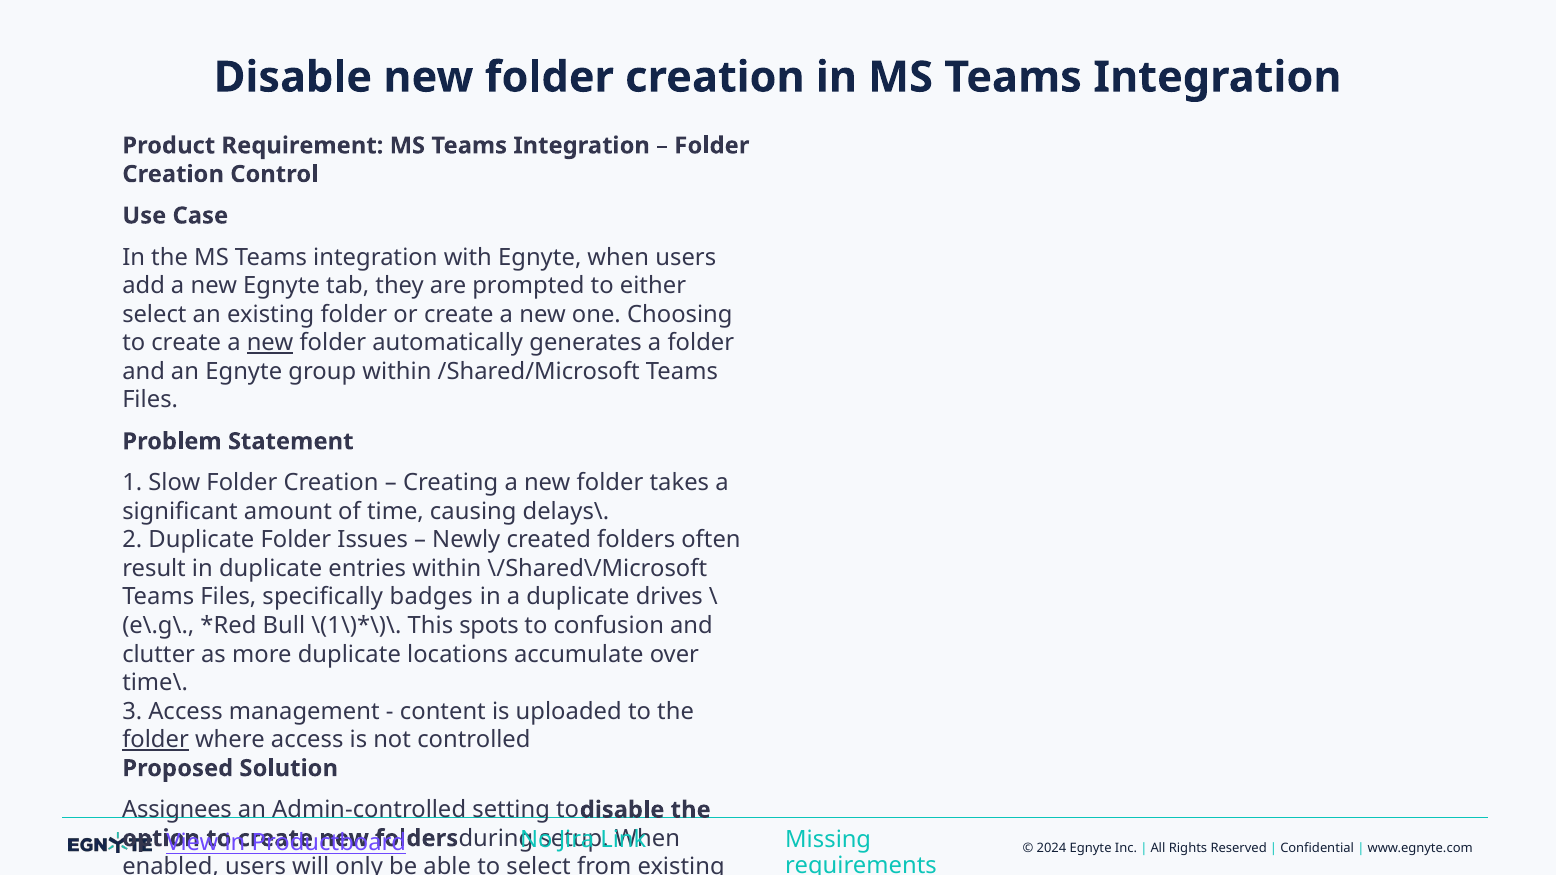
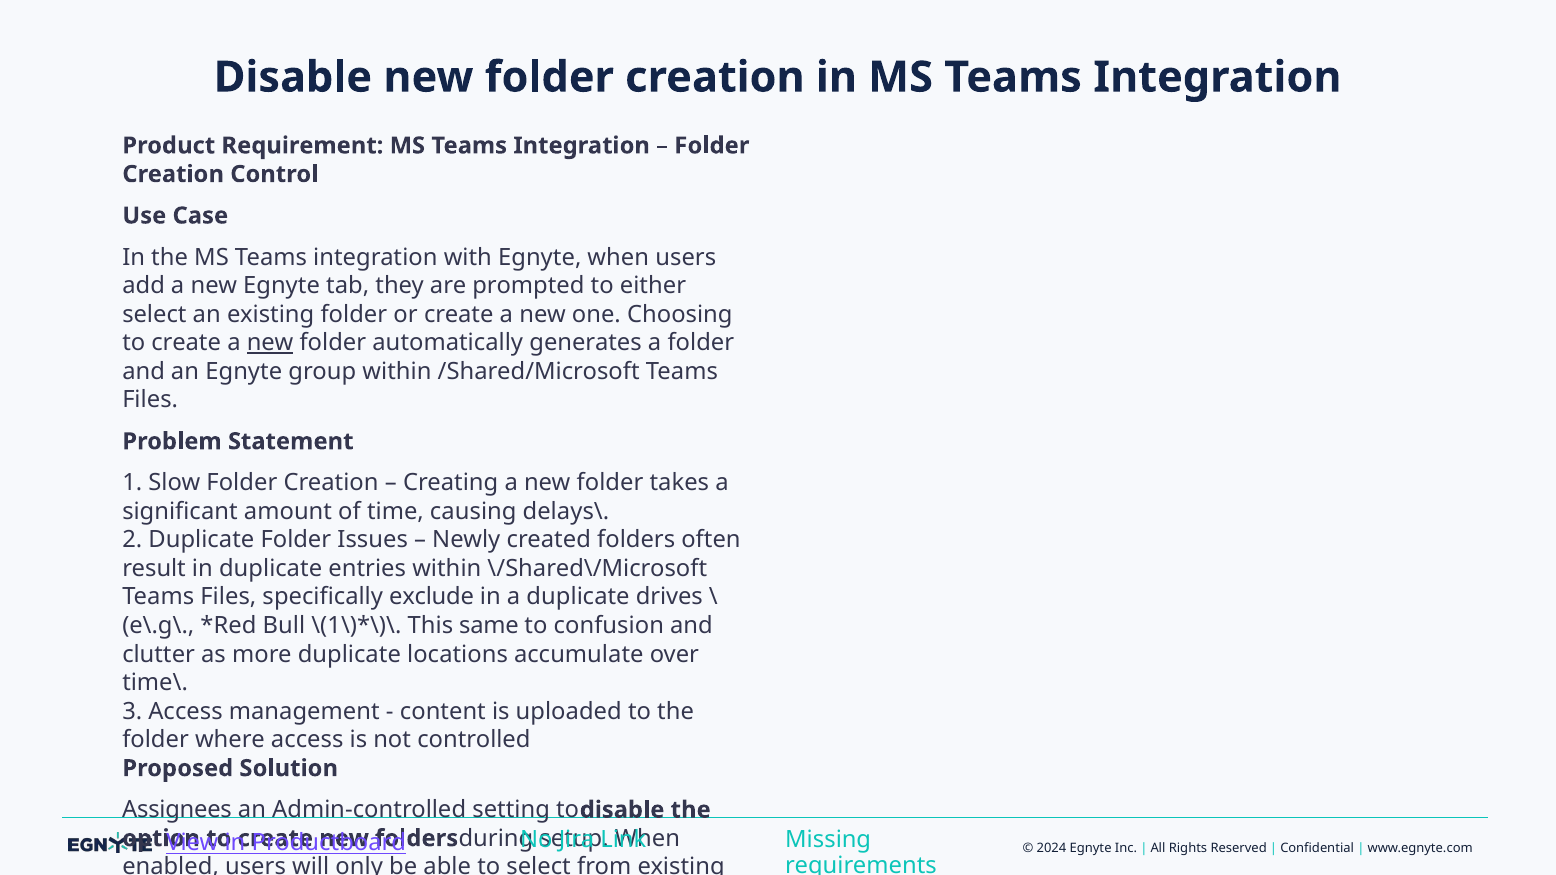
badges: badges -> exclude (432, 597)
spots: spots -> same (489, 626)
folder underline: present -> none (156, 740)
